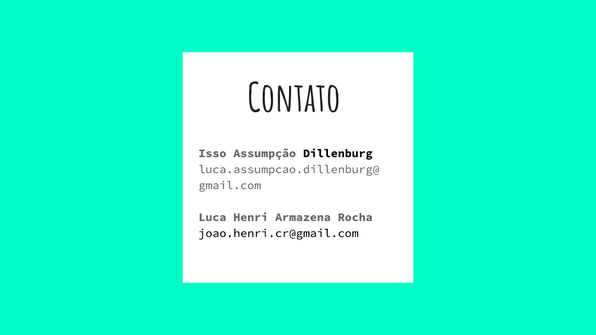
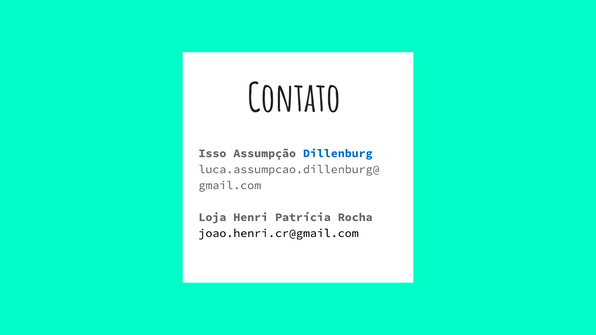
Dillenburg colour: black -> blue (338, 153)
Luca: Luca -> Loja (212, 217)
Armazena: Armazena -> Patrícia (303, 217)
